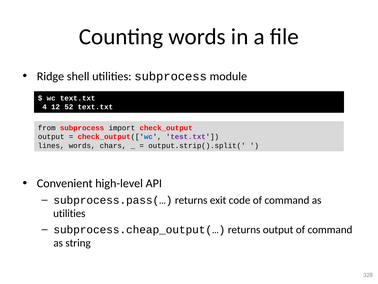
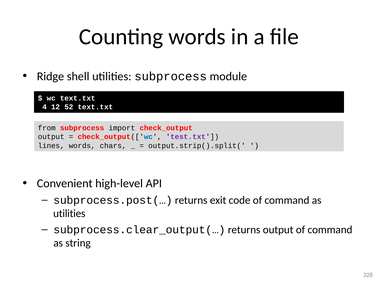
subprocess.pass(…: subprocess.pass(… -> subprocess.post(… (113, 200)
subprocess.cheap_output(…: subprocess.cheap_output(… -> subprocess.clear_output(… (139, 229)
